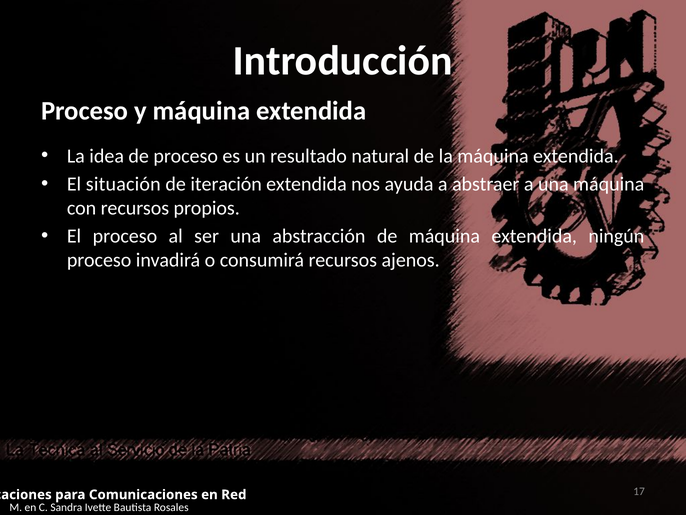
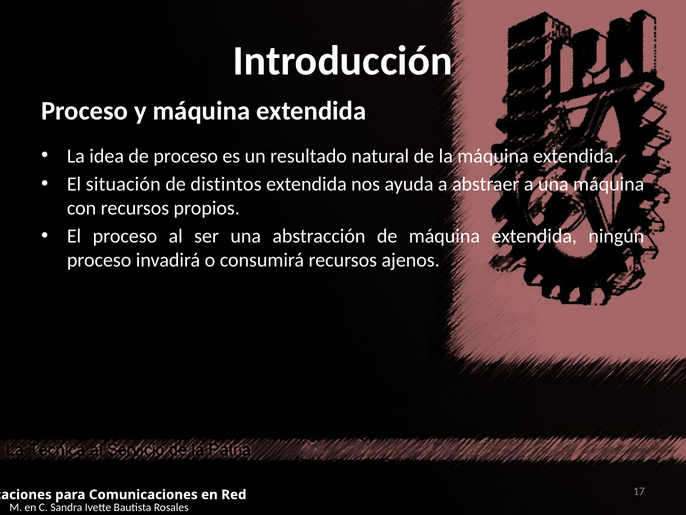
iteración: iteración -> distintos (226, 184)
